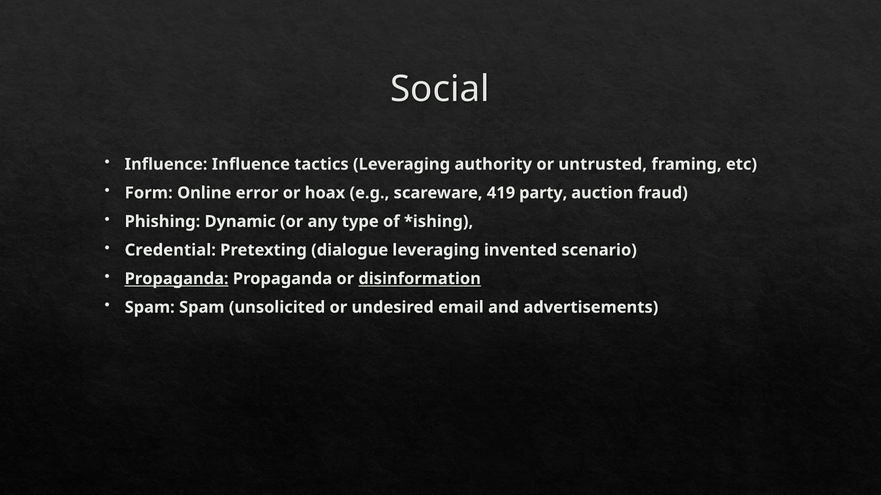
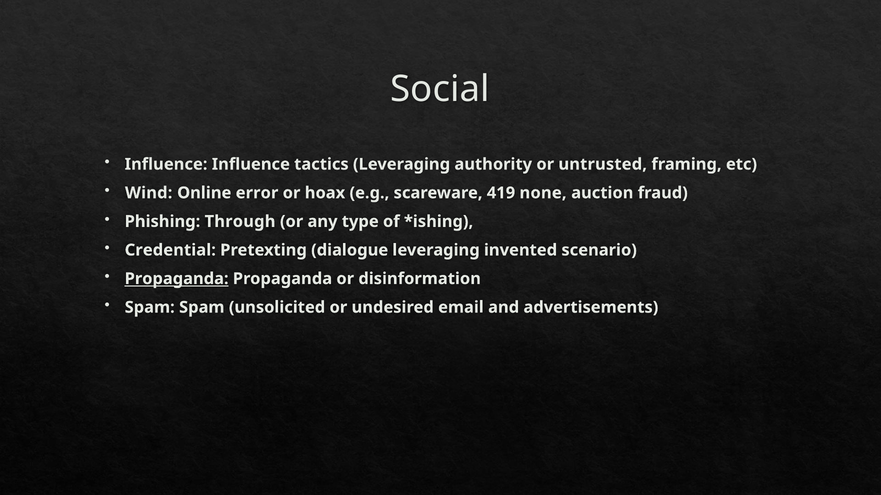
Form: Form -> Wind (149, 193)
party: party -> none (543, 193)
Dynamic: Dynamic -> Through (240, 222)
disinformation underline: present -> none (420, 279)
